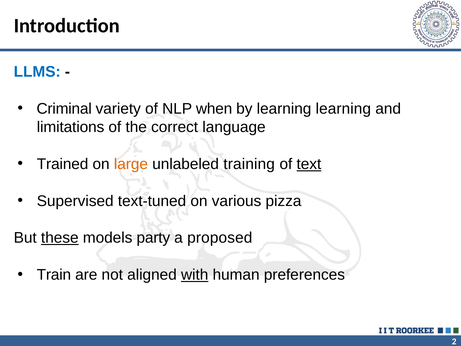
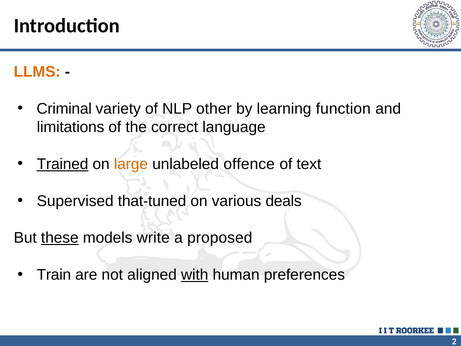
LLMS colour: blue -> orange (37, 72)
when: when -> other (214, 109)
learning learning: learning -> function (343, 109)
Trained underline: none -> present (63, 164)
training: training -> offence (249, 164)
text underline: present -> none (309, 164)
text-tuned: text-tuned -> that-tuned (152, 201)
pizza: pizza -> deals (284, 201)
party: party -> write (153, 238)
